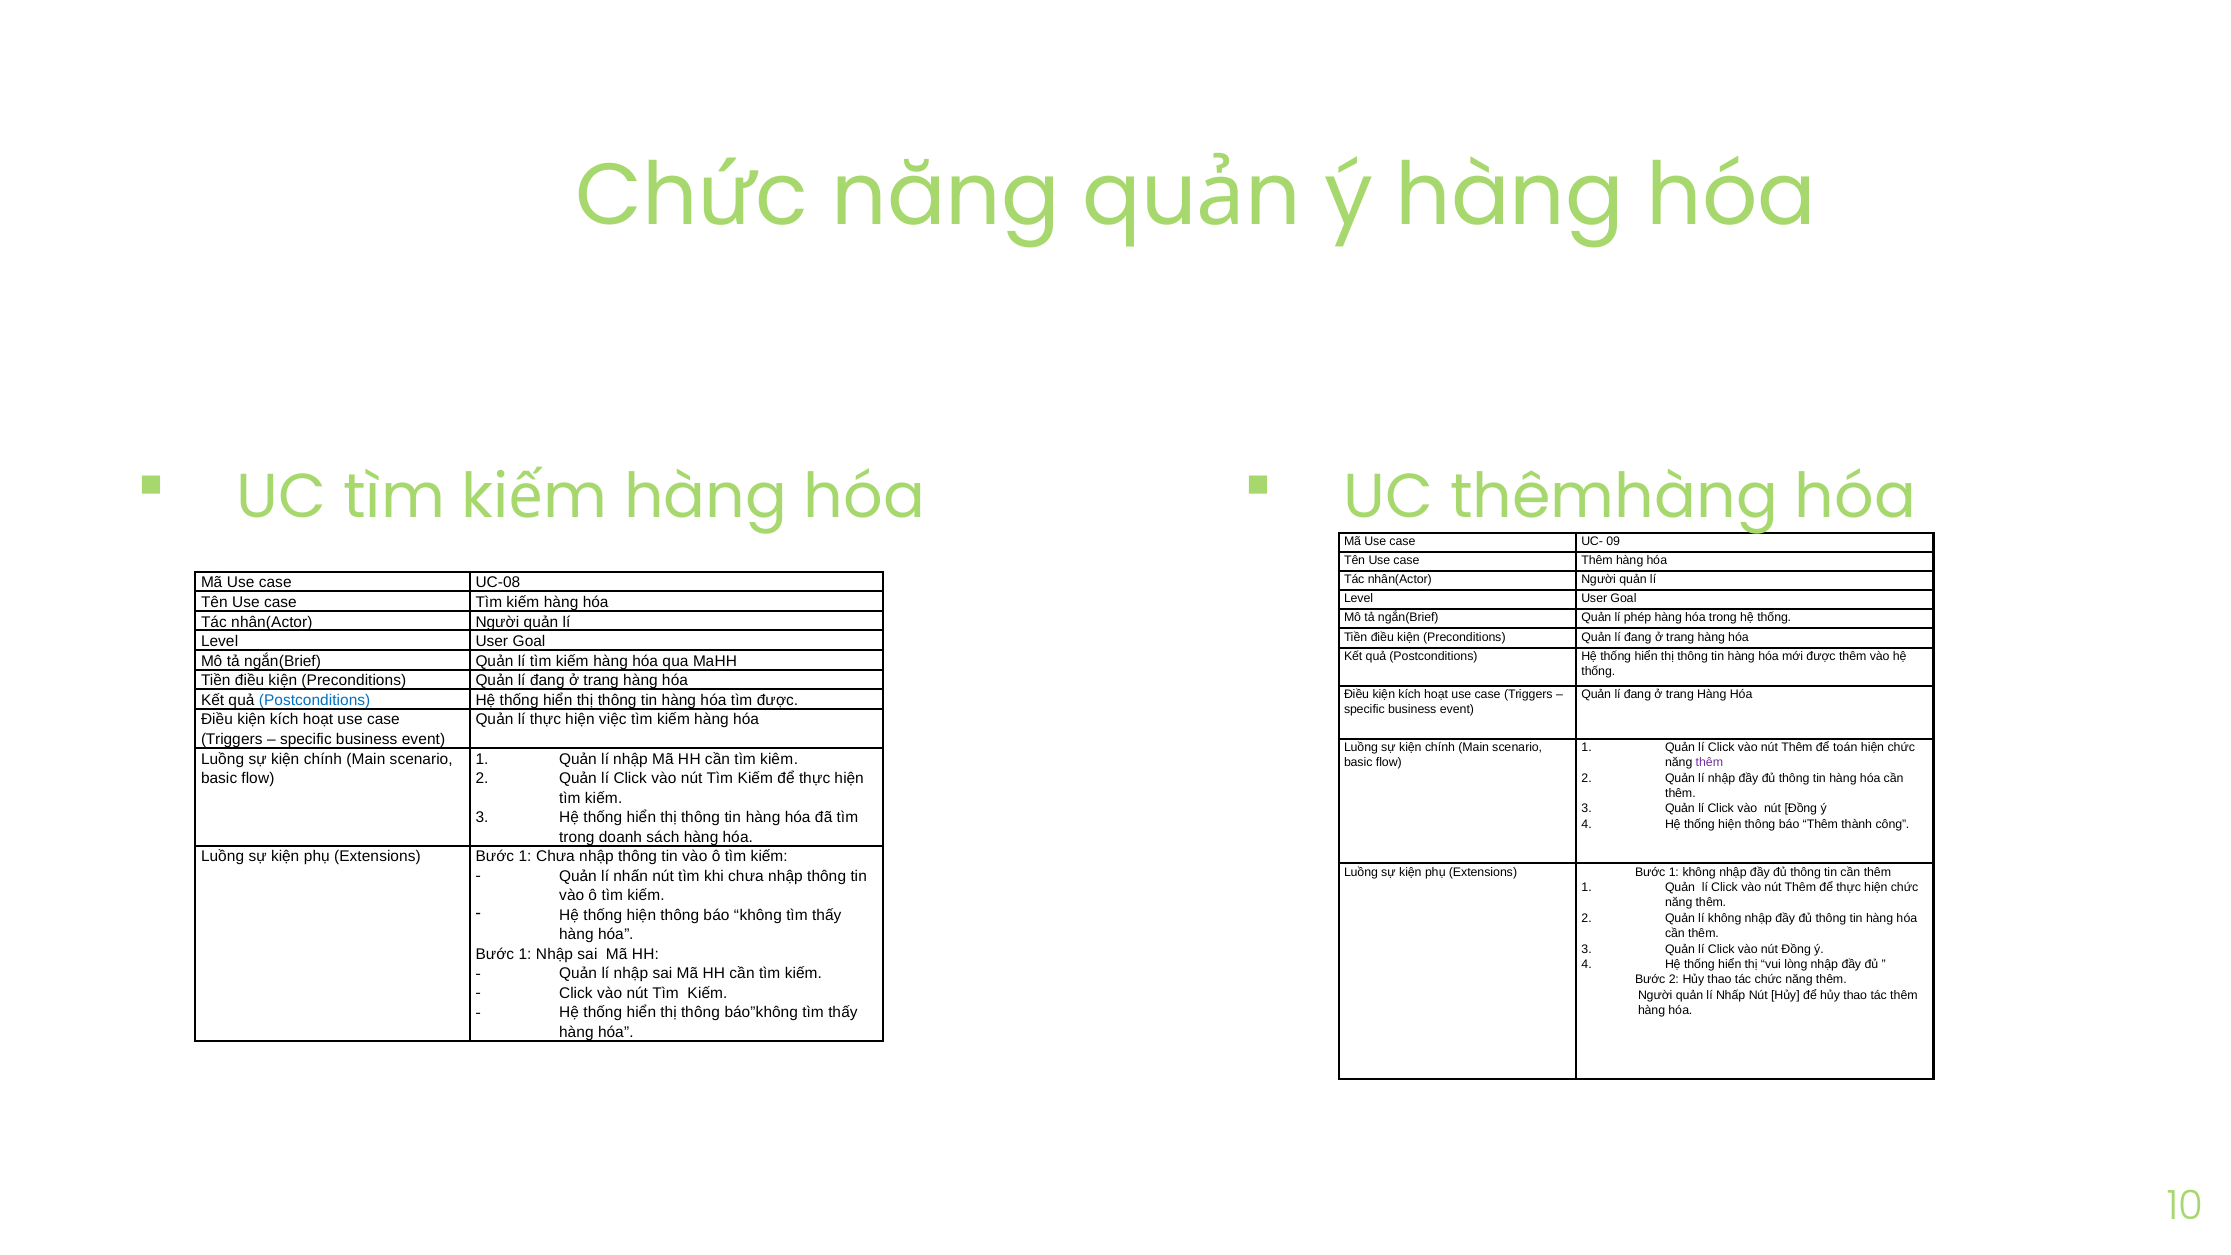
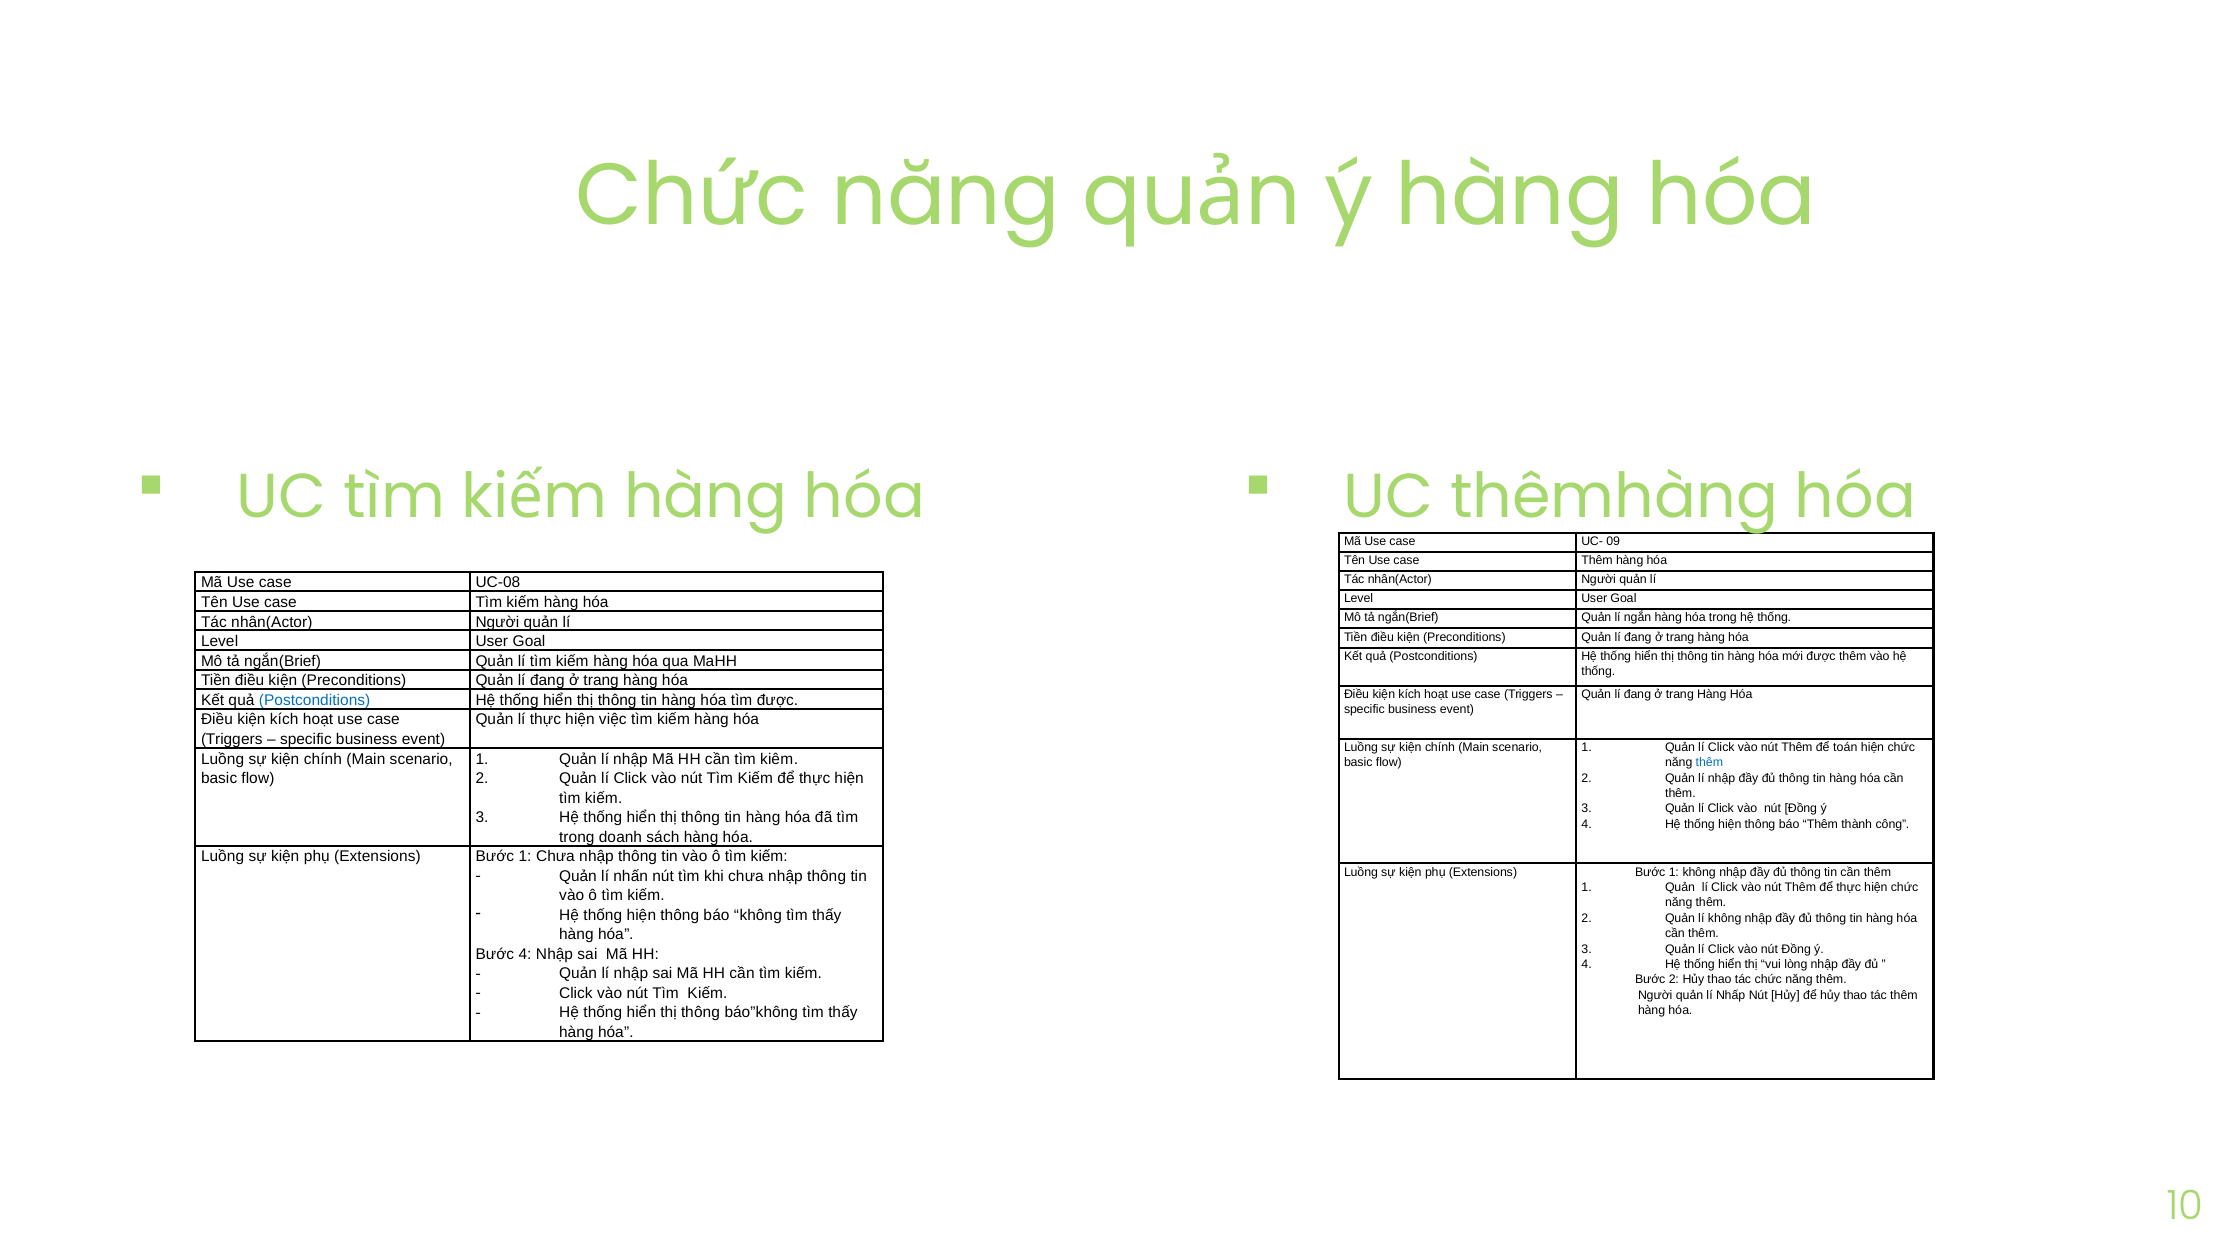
phép: phép -> ngắn (1638, 618)
thêm colour: purple -> blue (1709, 763)
1: 1 -> 4 (525, 954)
